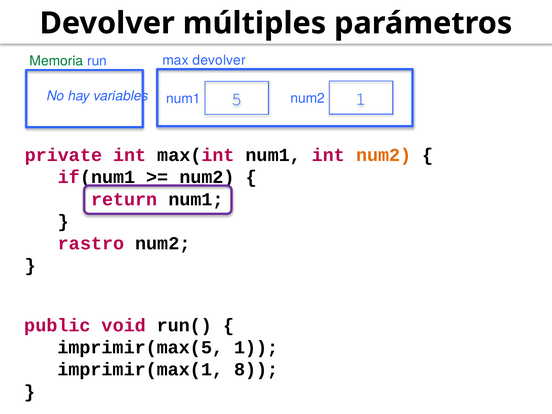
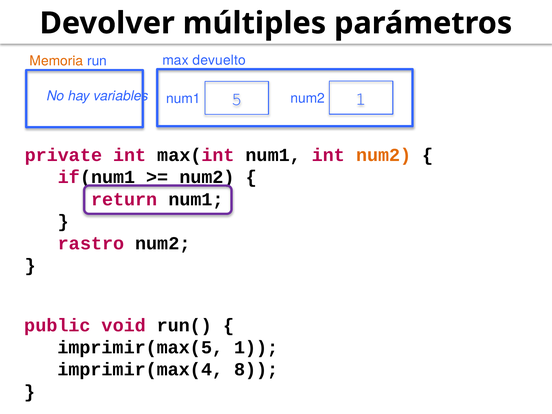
max devolver: devolver -> devuelto (219, 60)
Memoria colour: green -> orange (56, 61)
imprimir(max(1: imprimir(max(1 -> imprimir(max(4 (140, 370)
